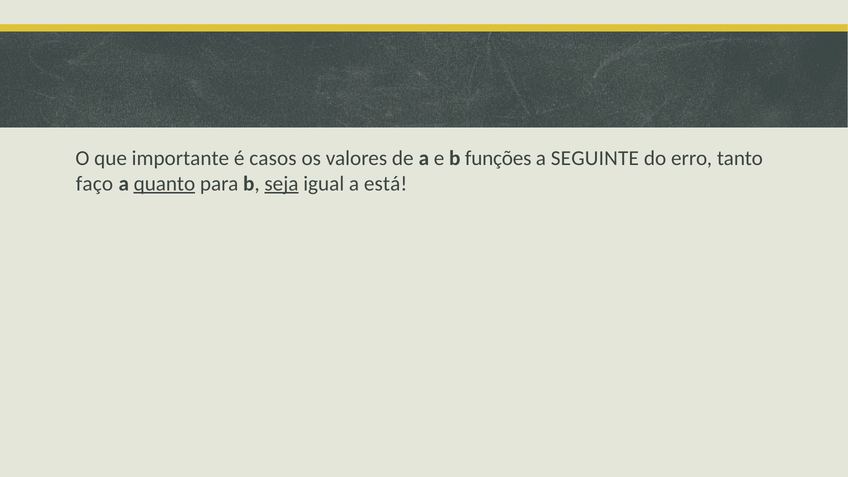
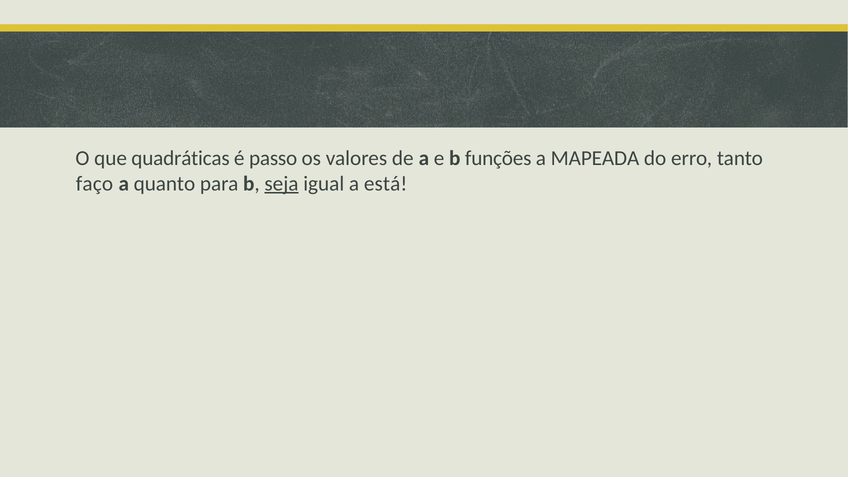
importante: importante -> quadráticas (181, 158)
casos: casos -> passo (273, 158)
SEGUINTE: SEGUINTE -> MAPEADA (595, 158)
quanto underline: present -> none (164, 184)
